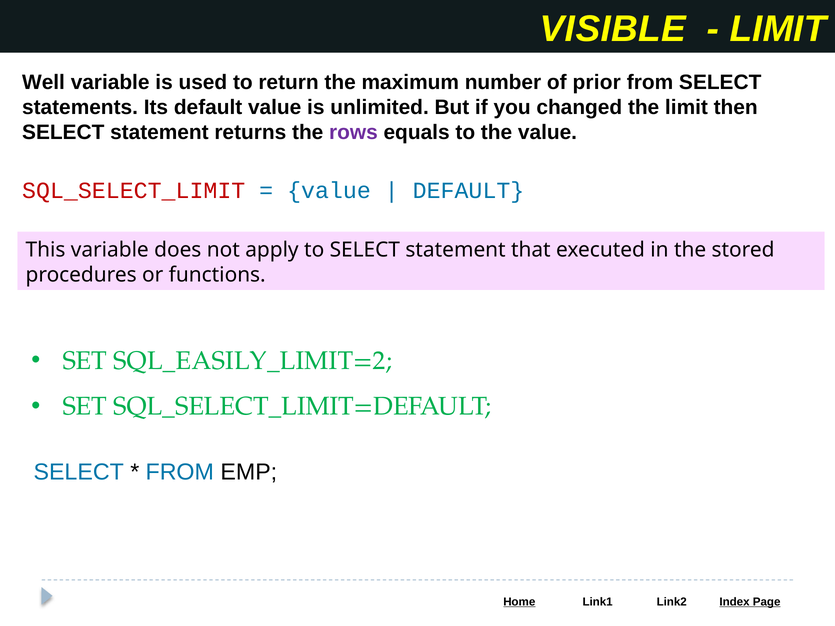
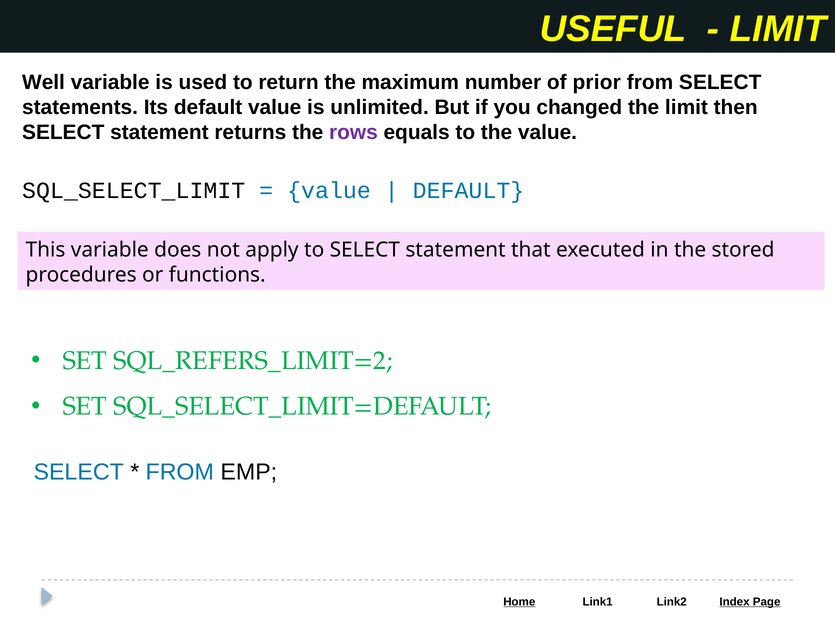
VISIBLE: VISIBLE -> USEFUL (613, 29)
SQL_SELECT_LIMIT colour: red -> black (134, 190)
SQL_EASILY_LIMIT=2: SQL_EASILY_LIMIT=2 -> SQL_REFERS_LIMIT=2 (253, 361)
